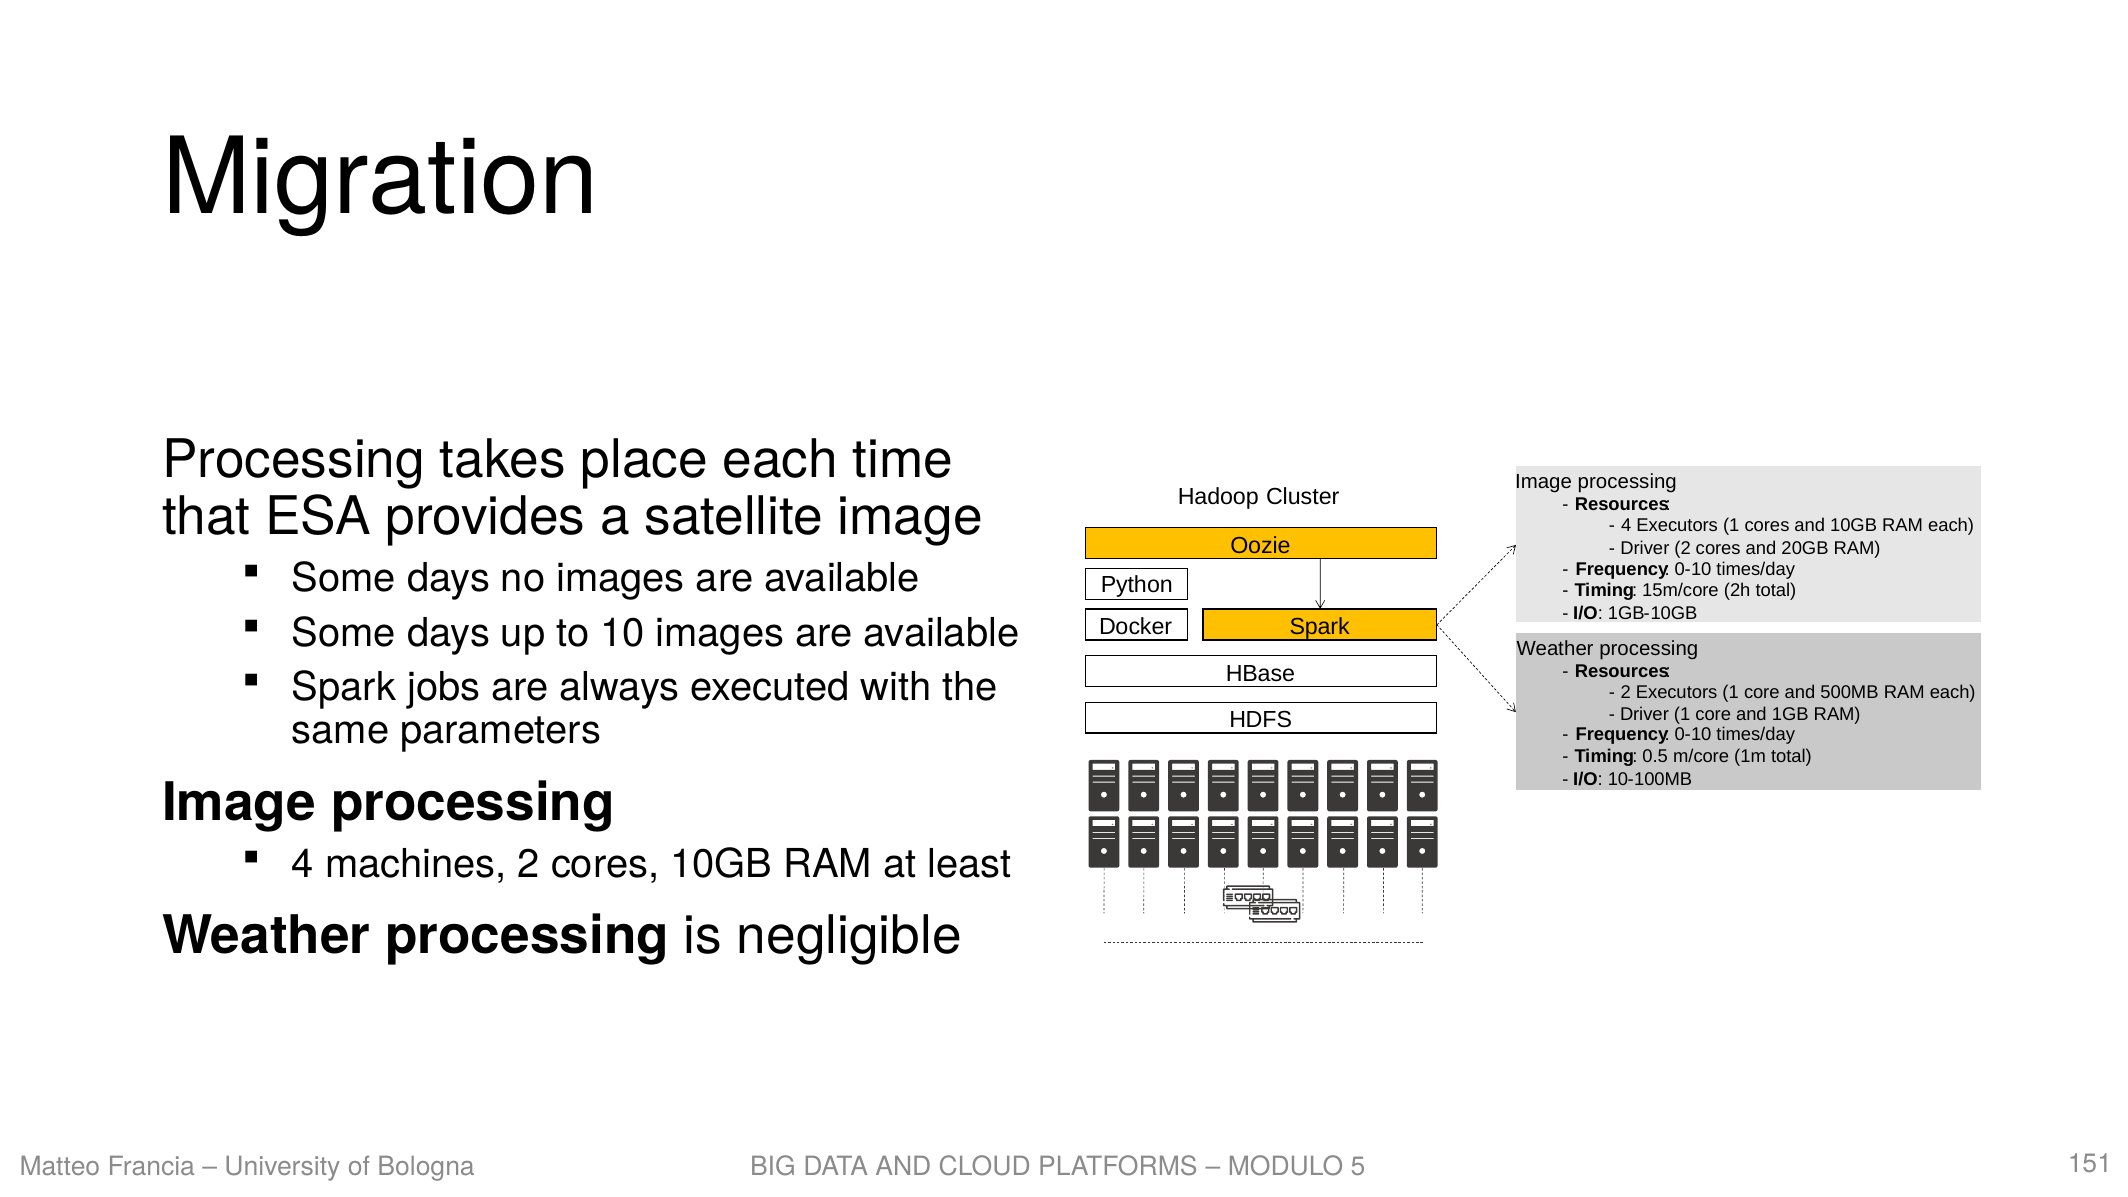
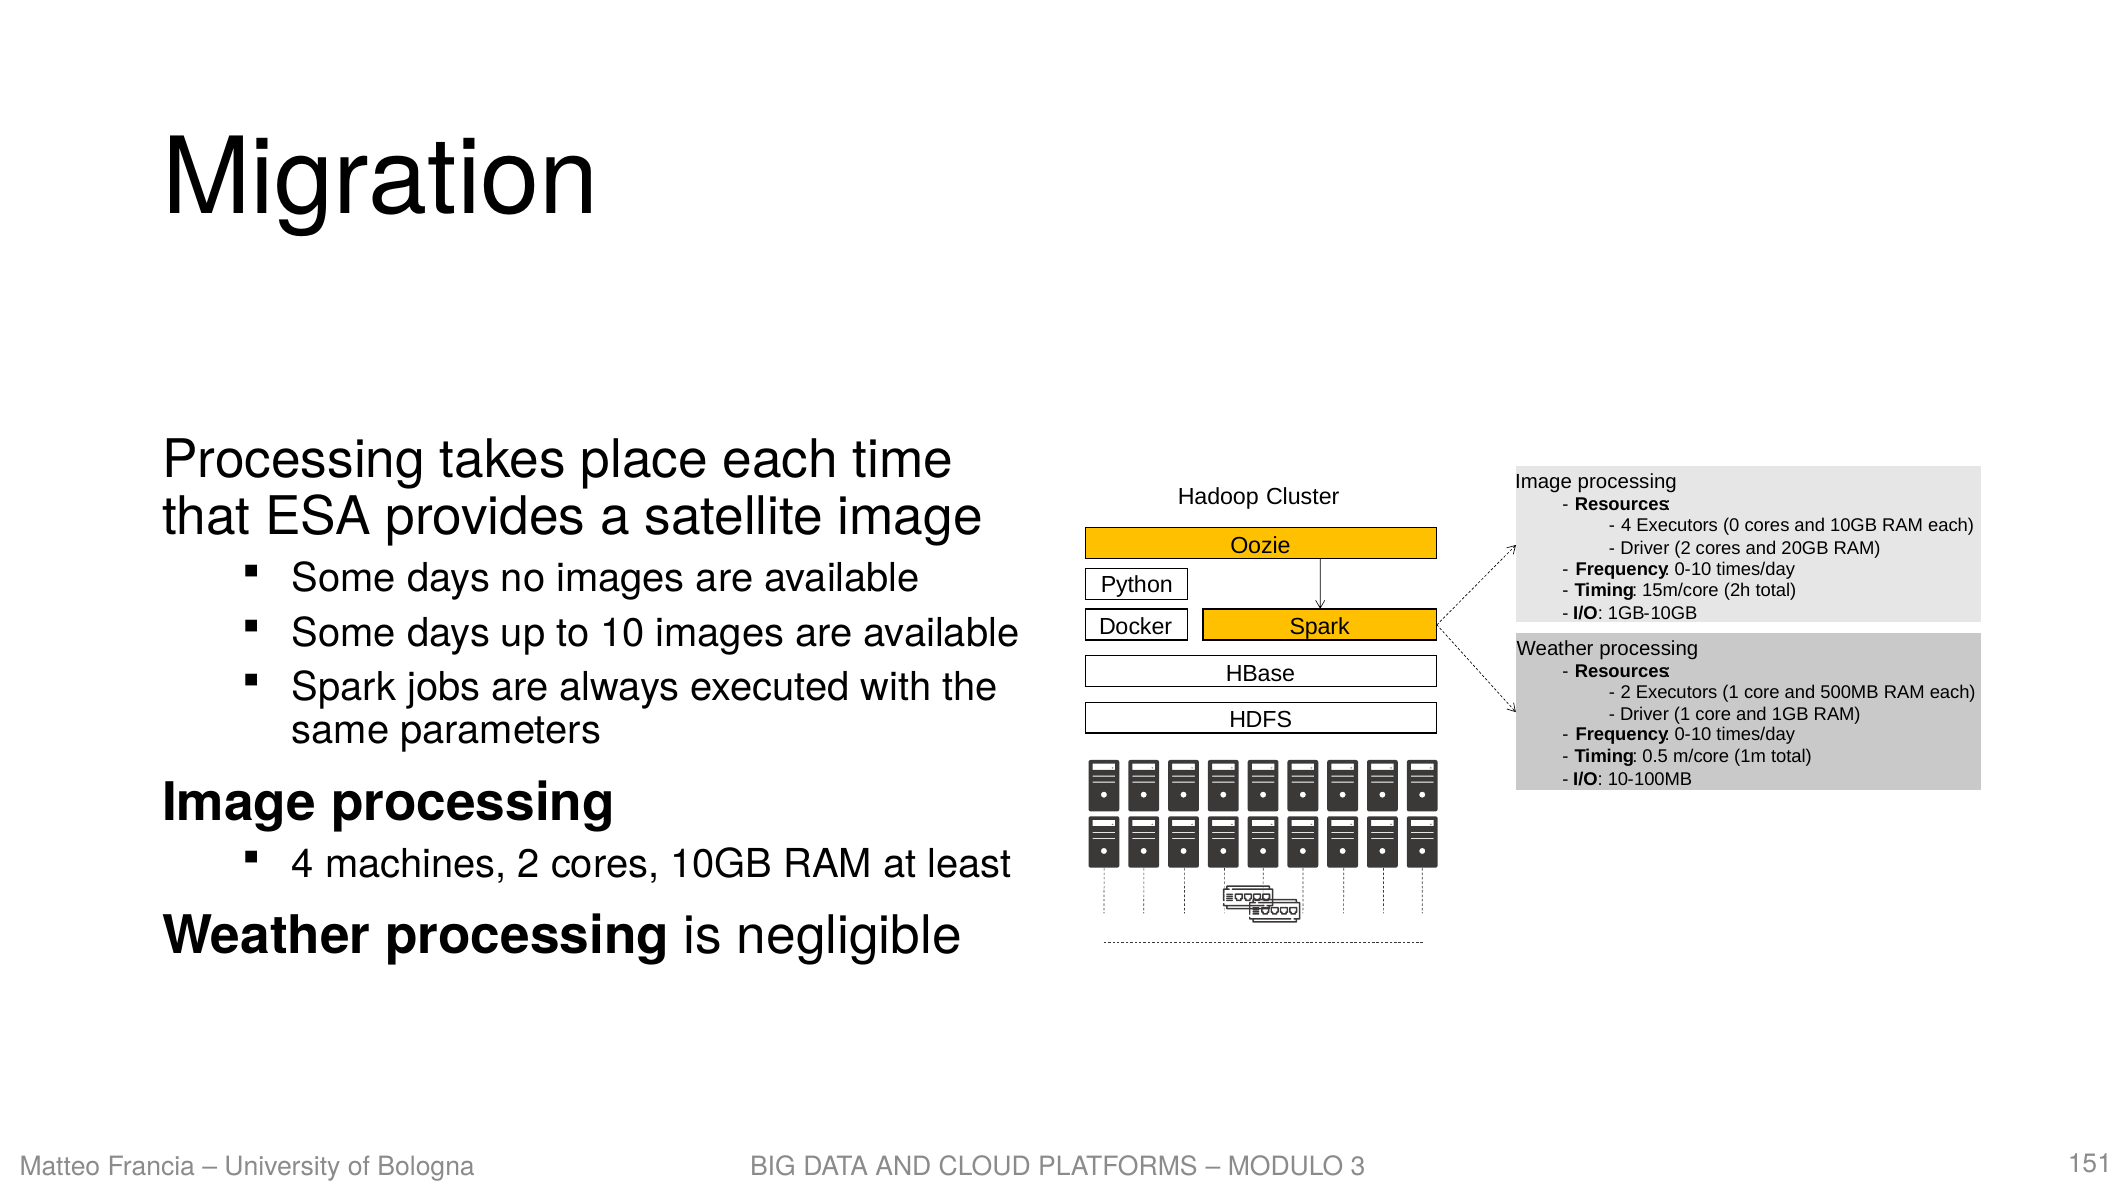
4 Executors 1: 1 -> 0 (1731, 526)
5: 5 -> 3 (1358, 1167)
